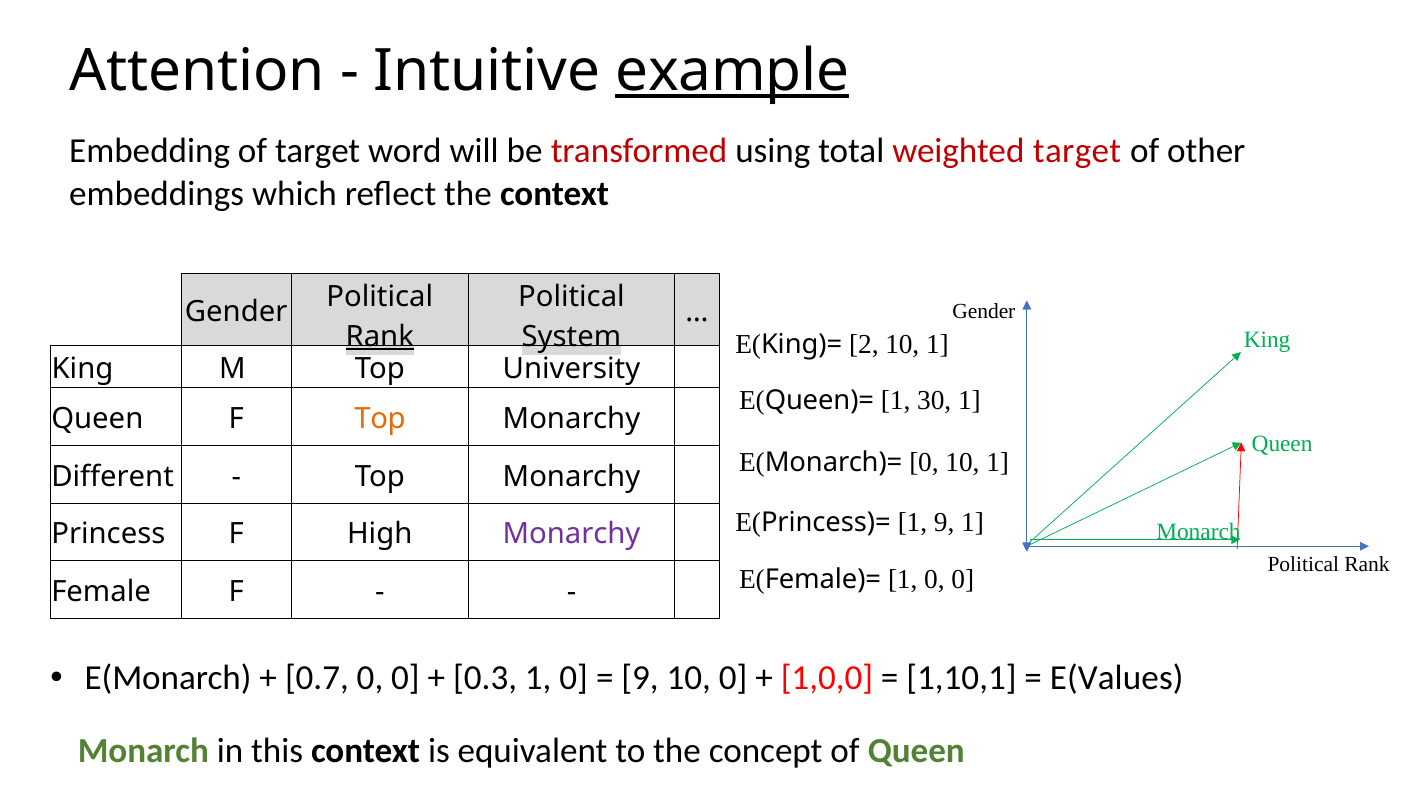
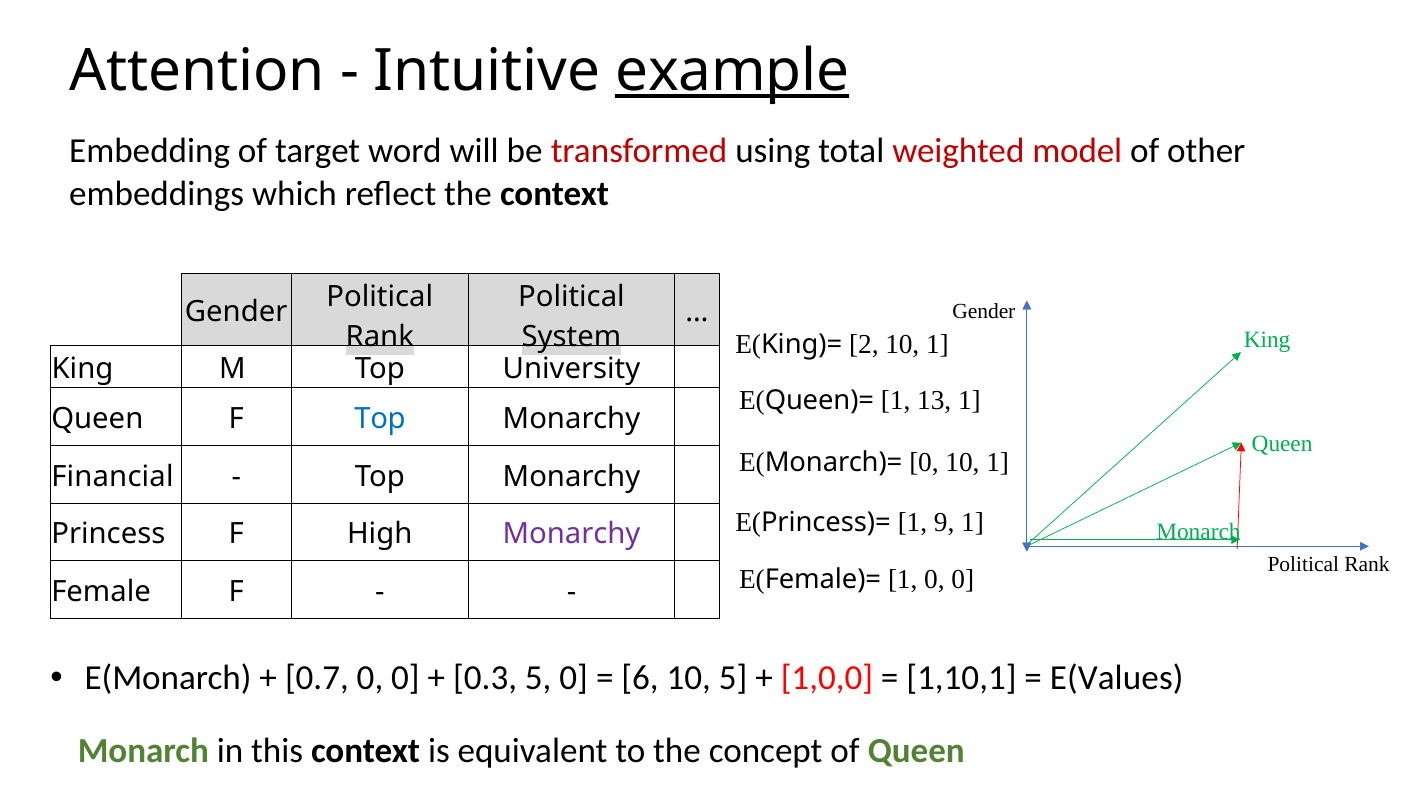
weighted target: target -> model (1077, 151)
Rank underline: present -> none (380, 336)
30: 30 -> 13 (934, 400)
Top colour: orange -> blue (380, 419)
Different: Different -> Financial (112, 476)
0.3 1: 1 -> 5 (538, 678)
9: 9 -> 6 (640, 678)
10 0: 0 -> 5 (733, 678)
